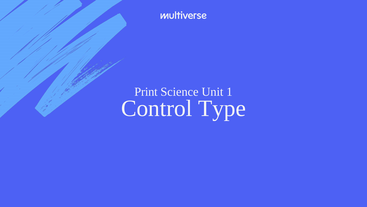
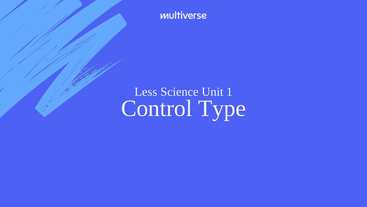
Print: Print -> Less (146, 92)
